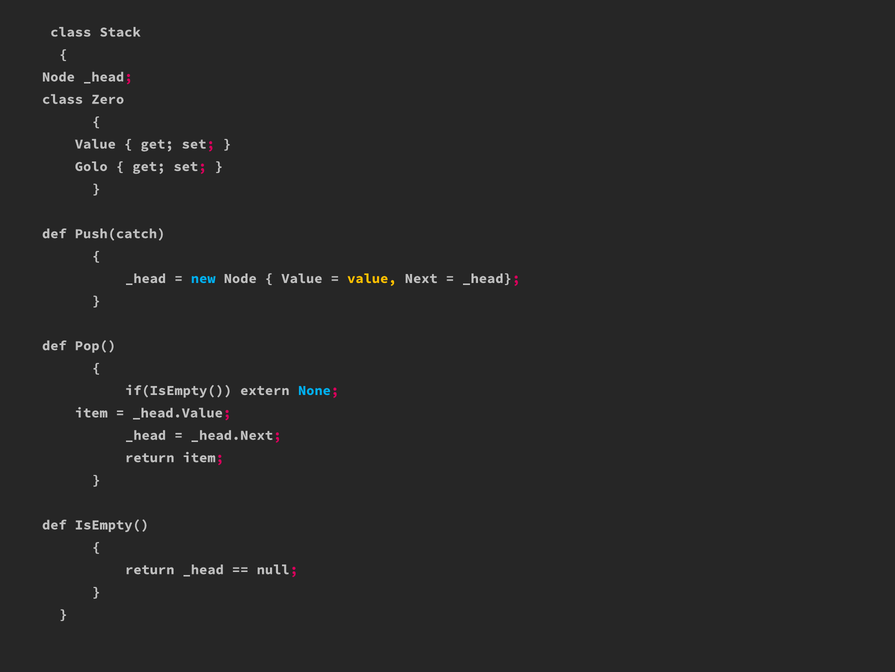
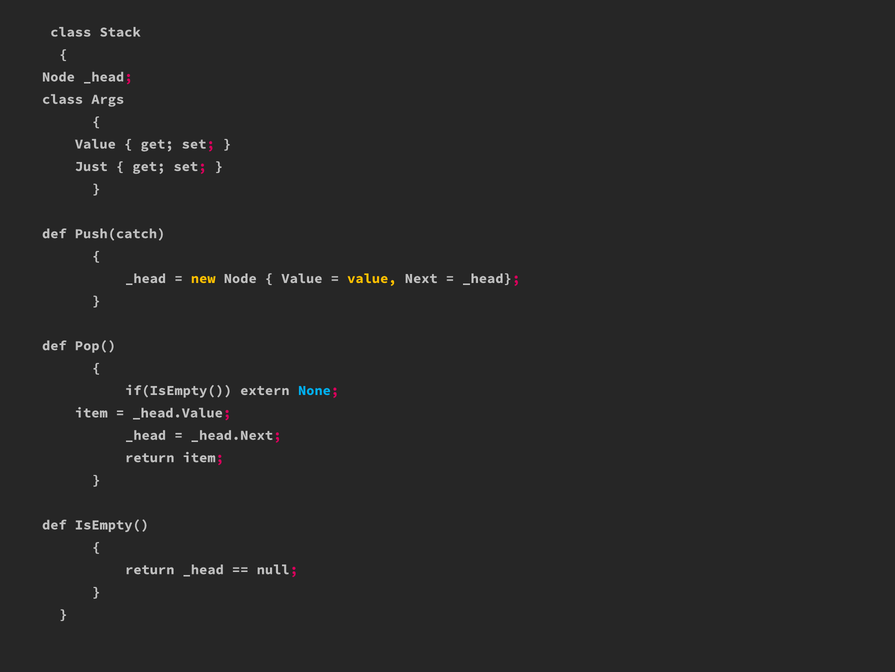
Zero: Zero -> Args (108, 99)
Golo: Golo -> Just (91, 166)
new colour: light blue -> yellow (203, 278)
